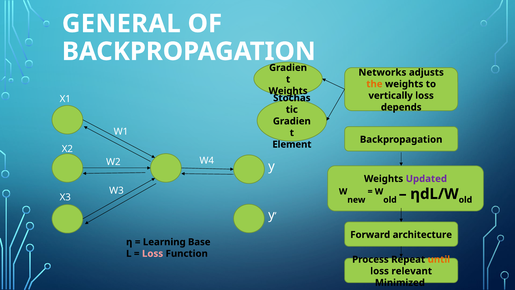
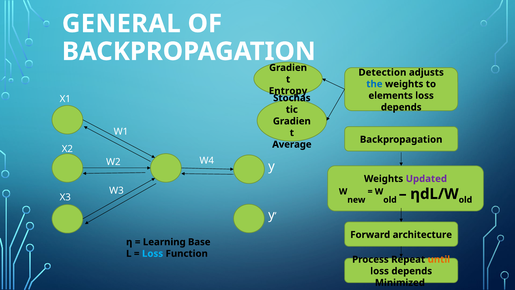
Networks: Networks -> Detection (382, 72)
the colour: orange -> blue (374, 84)
Weights: Weights -> Entropy (288, 91)
vertically: vertically -> elements (391, 96)
Element: Element -> Average (292, 144)
Loss colour: pink -> light blue (153, 253)
relevant: relevant -> depends (412, 271)
